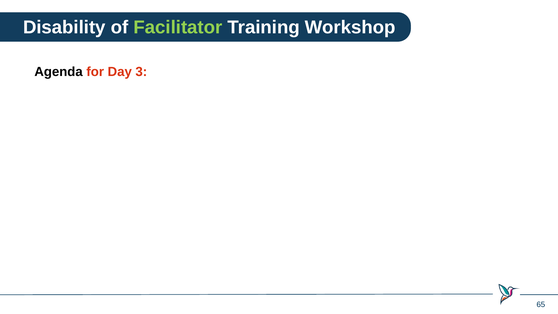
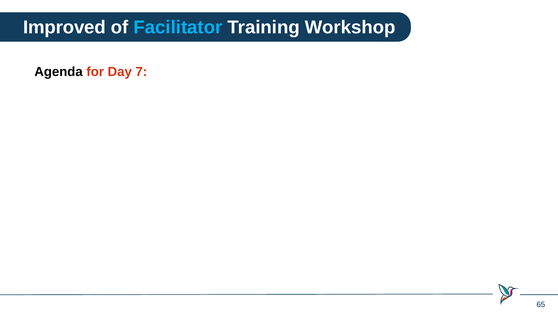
Disability: Disability -> Improved (64, 27)
Facilitator colour: light green -> light blue (178, 27)
3: 3 -> 7 (141, 72)
